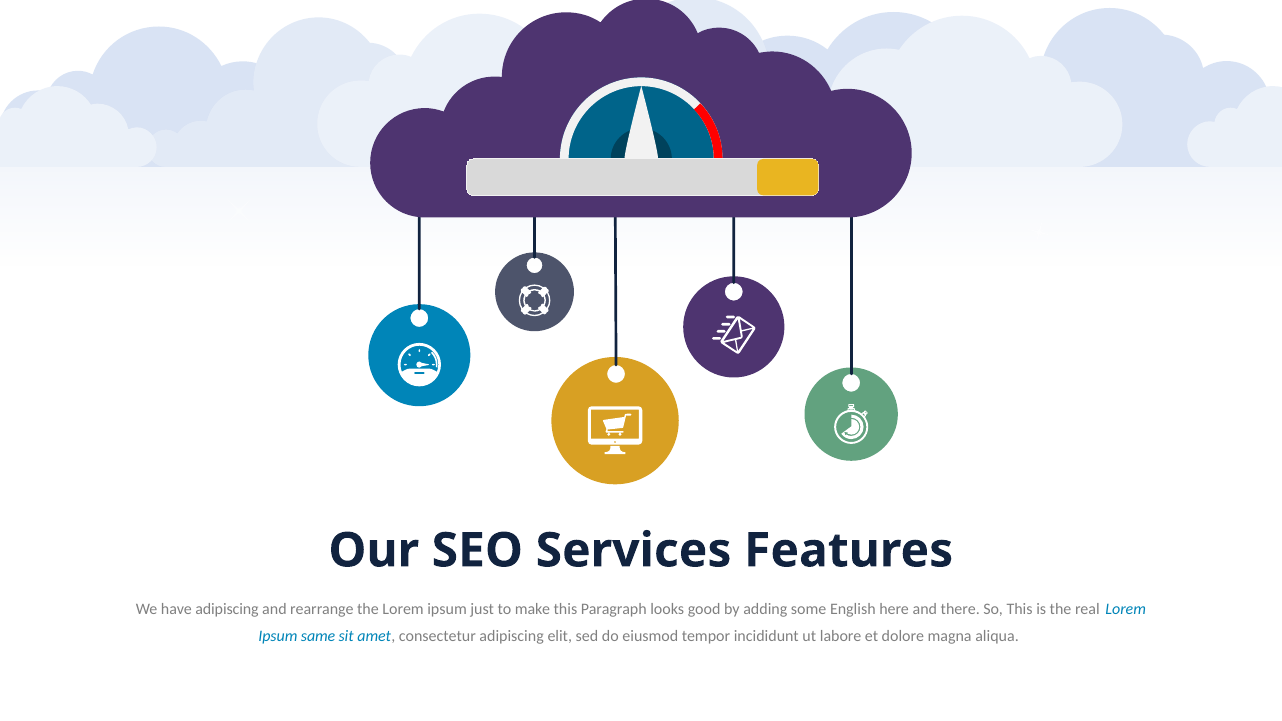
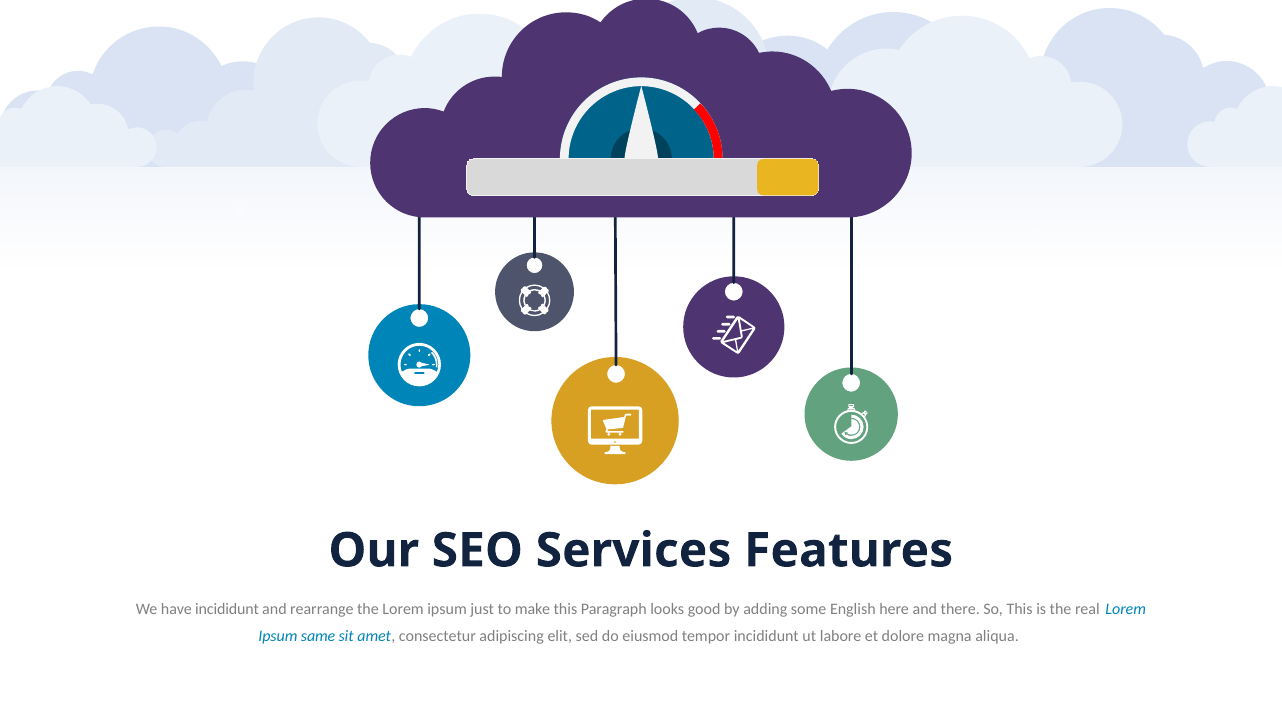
have adipiscing: adipiscing -> incididunt (227, 609)
